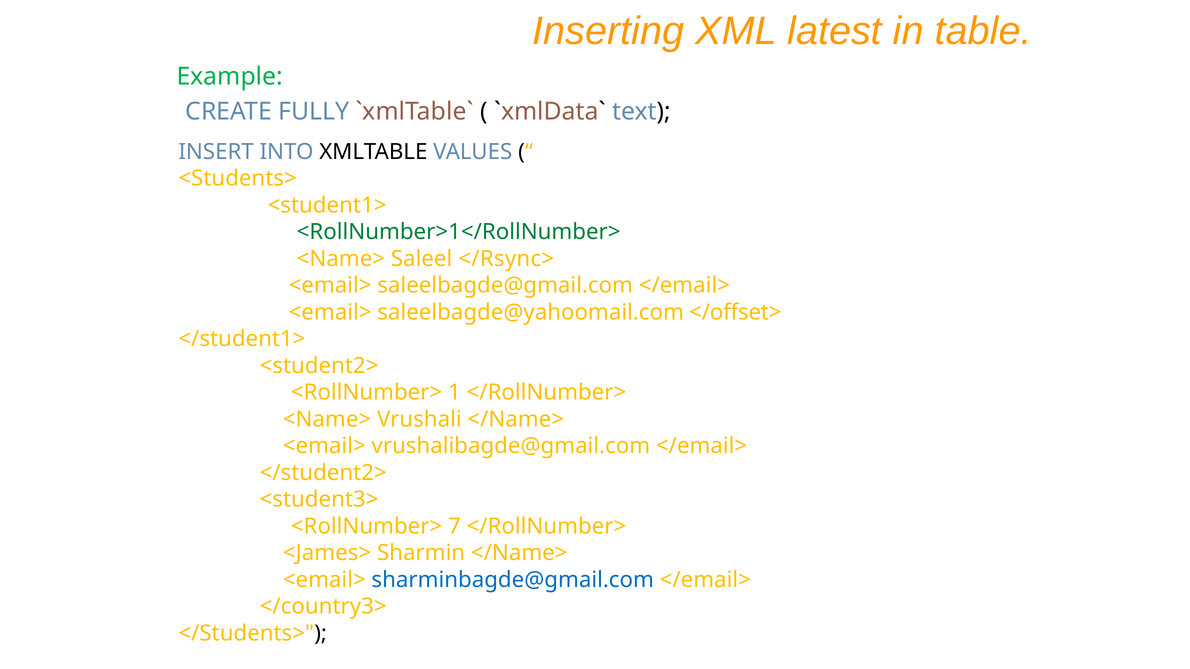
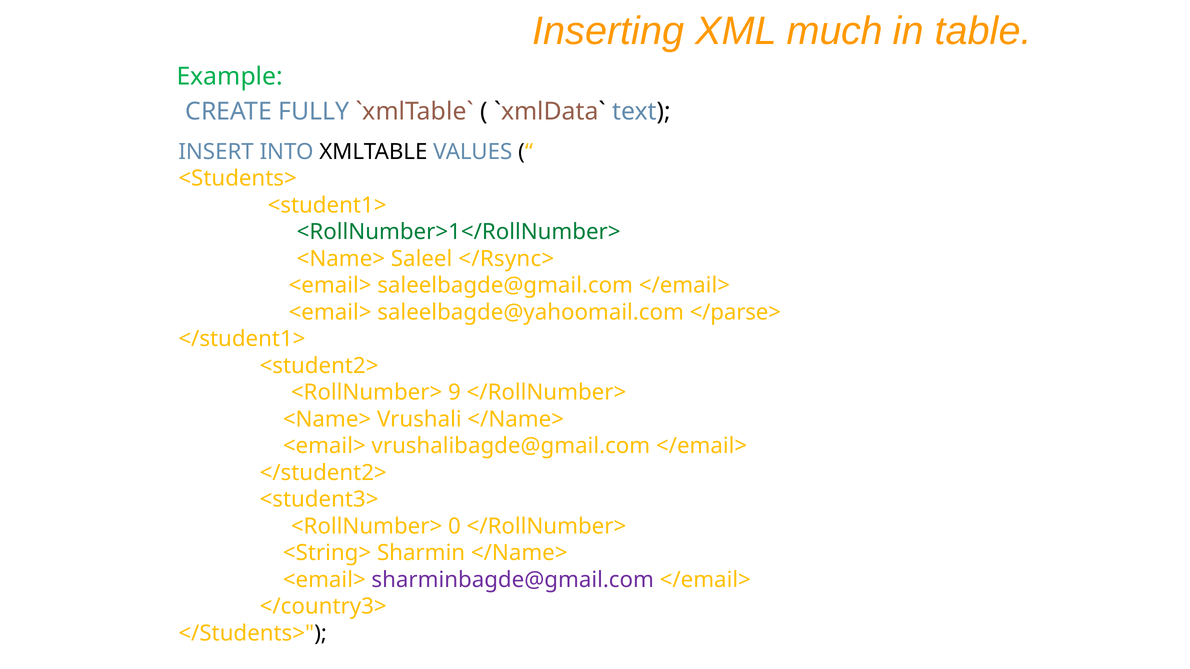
latest: latest -> much (835, 31)
</offset>: </offset> -> </parse> (735, 312)
1: 1 -> 9 (454, 393)
7: 7 -> 0 (454, 527)
<James>: <James> -> <String> (327, 553)
sharminbagde@gmail.com colour: blue -> purple (513, 580)
